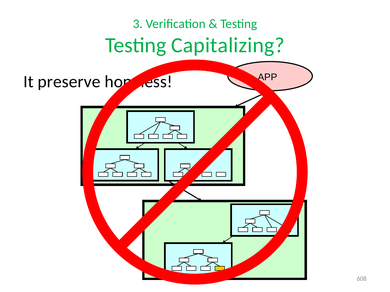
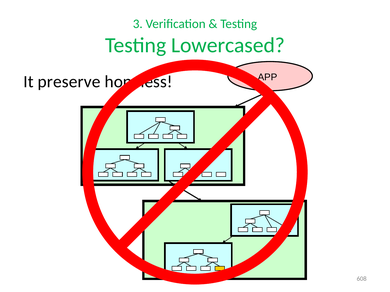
Capitalizing: Capitalizing -> Lowercased (228, 45)
